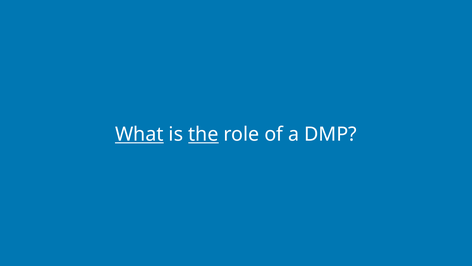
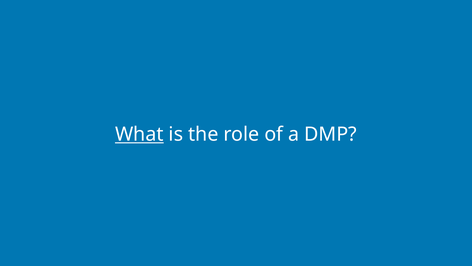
the underline: present -> none (203, 134)
